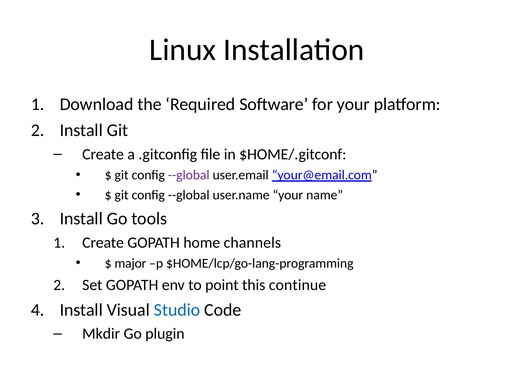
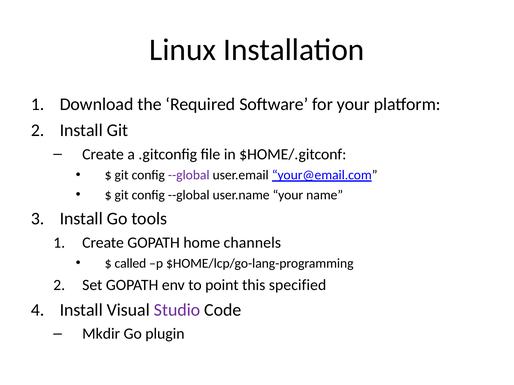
major: major -> called (130, 264)
continue: continue -> specified (298, 285)
Studio colour: blue -> purple (177, 310)
